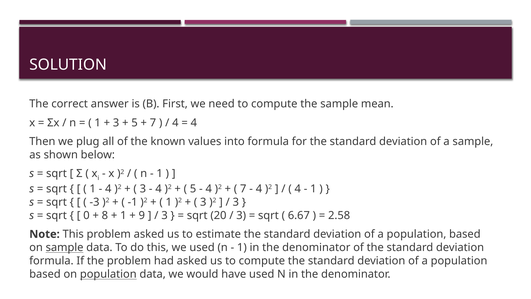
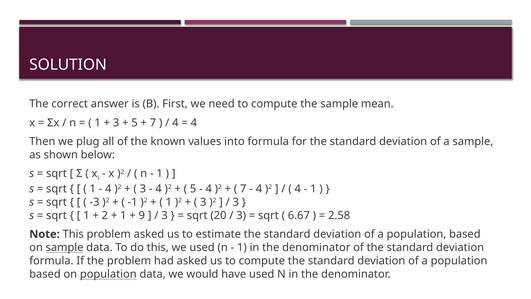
0: 0 -> 1 (86, 215)
8: 8 -> 2 (105, 215)
